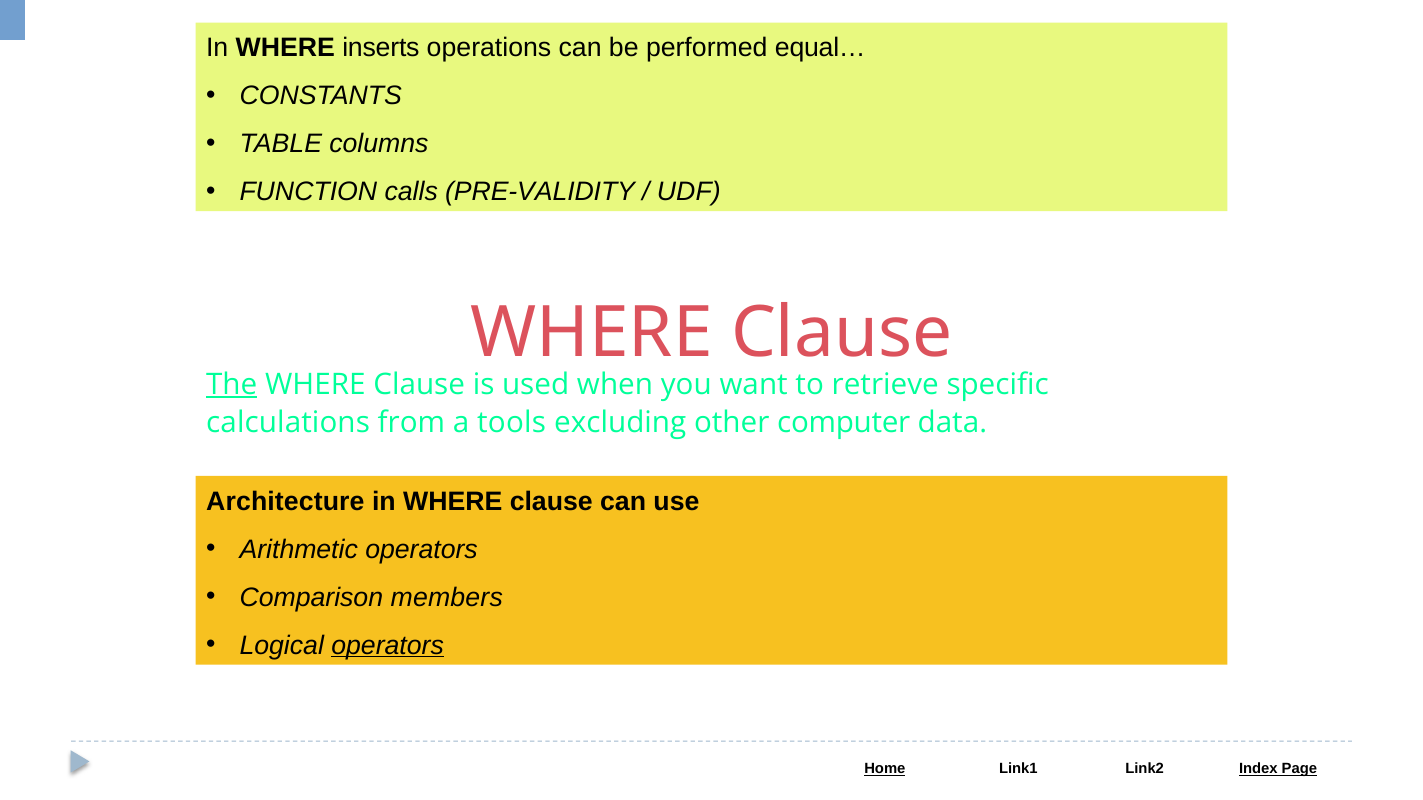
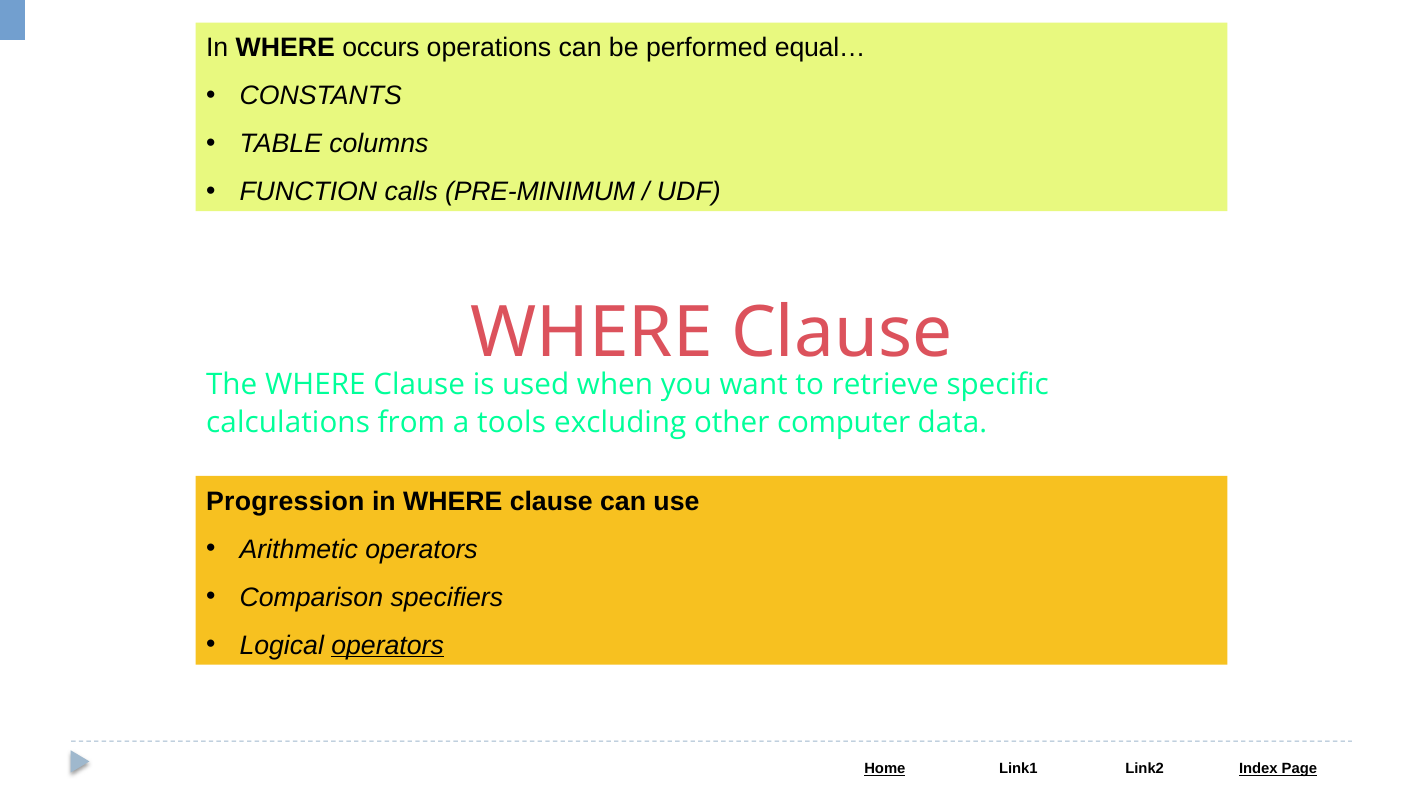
inserts: inserts -> occurs (381, 48)
PRE-VALIDITY: PRE-VALIDITY -> PRE-MINIMUM (540, 192)
The underline: present -> none (232, 385)
Architecture: Architecture -> Progression (285, 501)
members: members -> specifiers (447, 598)
